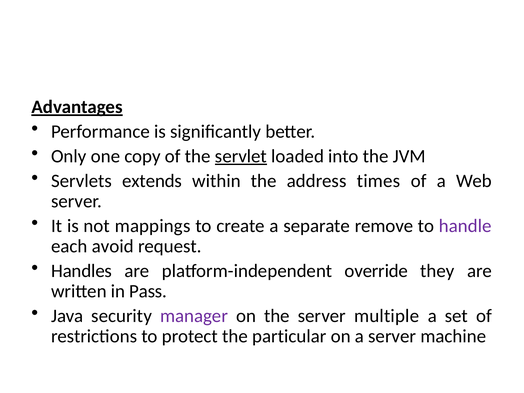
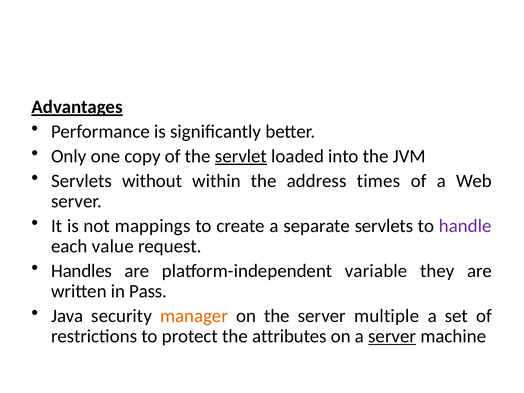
extends: extends -> without (152, 181)
separate remove: remove -> servlets (384, 226)
avoid: avoid -> value (113, 246)
override: override -> variable (376, 271)
manager colour: purple -> orange (194, 316)
particular: particular -> attributes (289, 336)
server underline: none -> present (392, 336)
